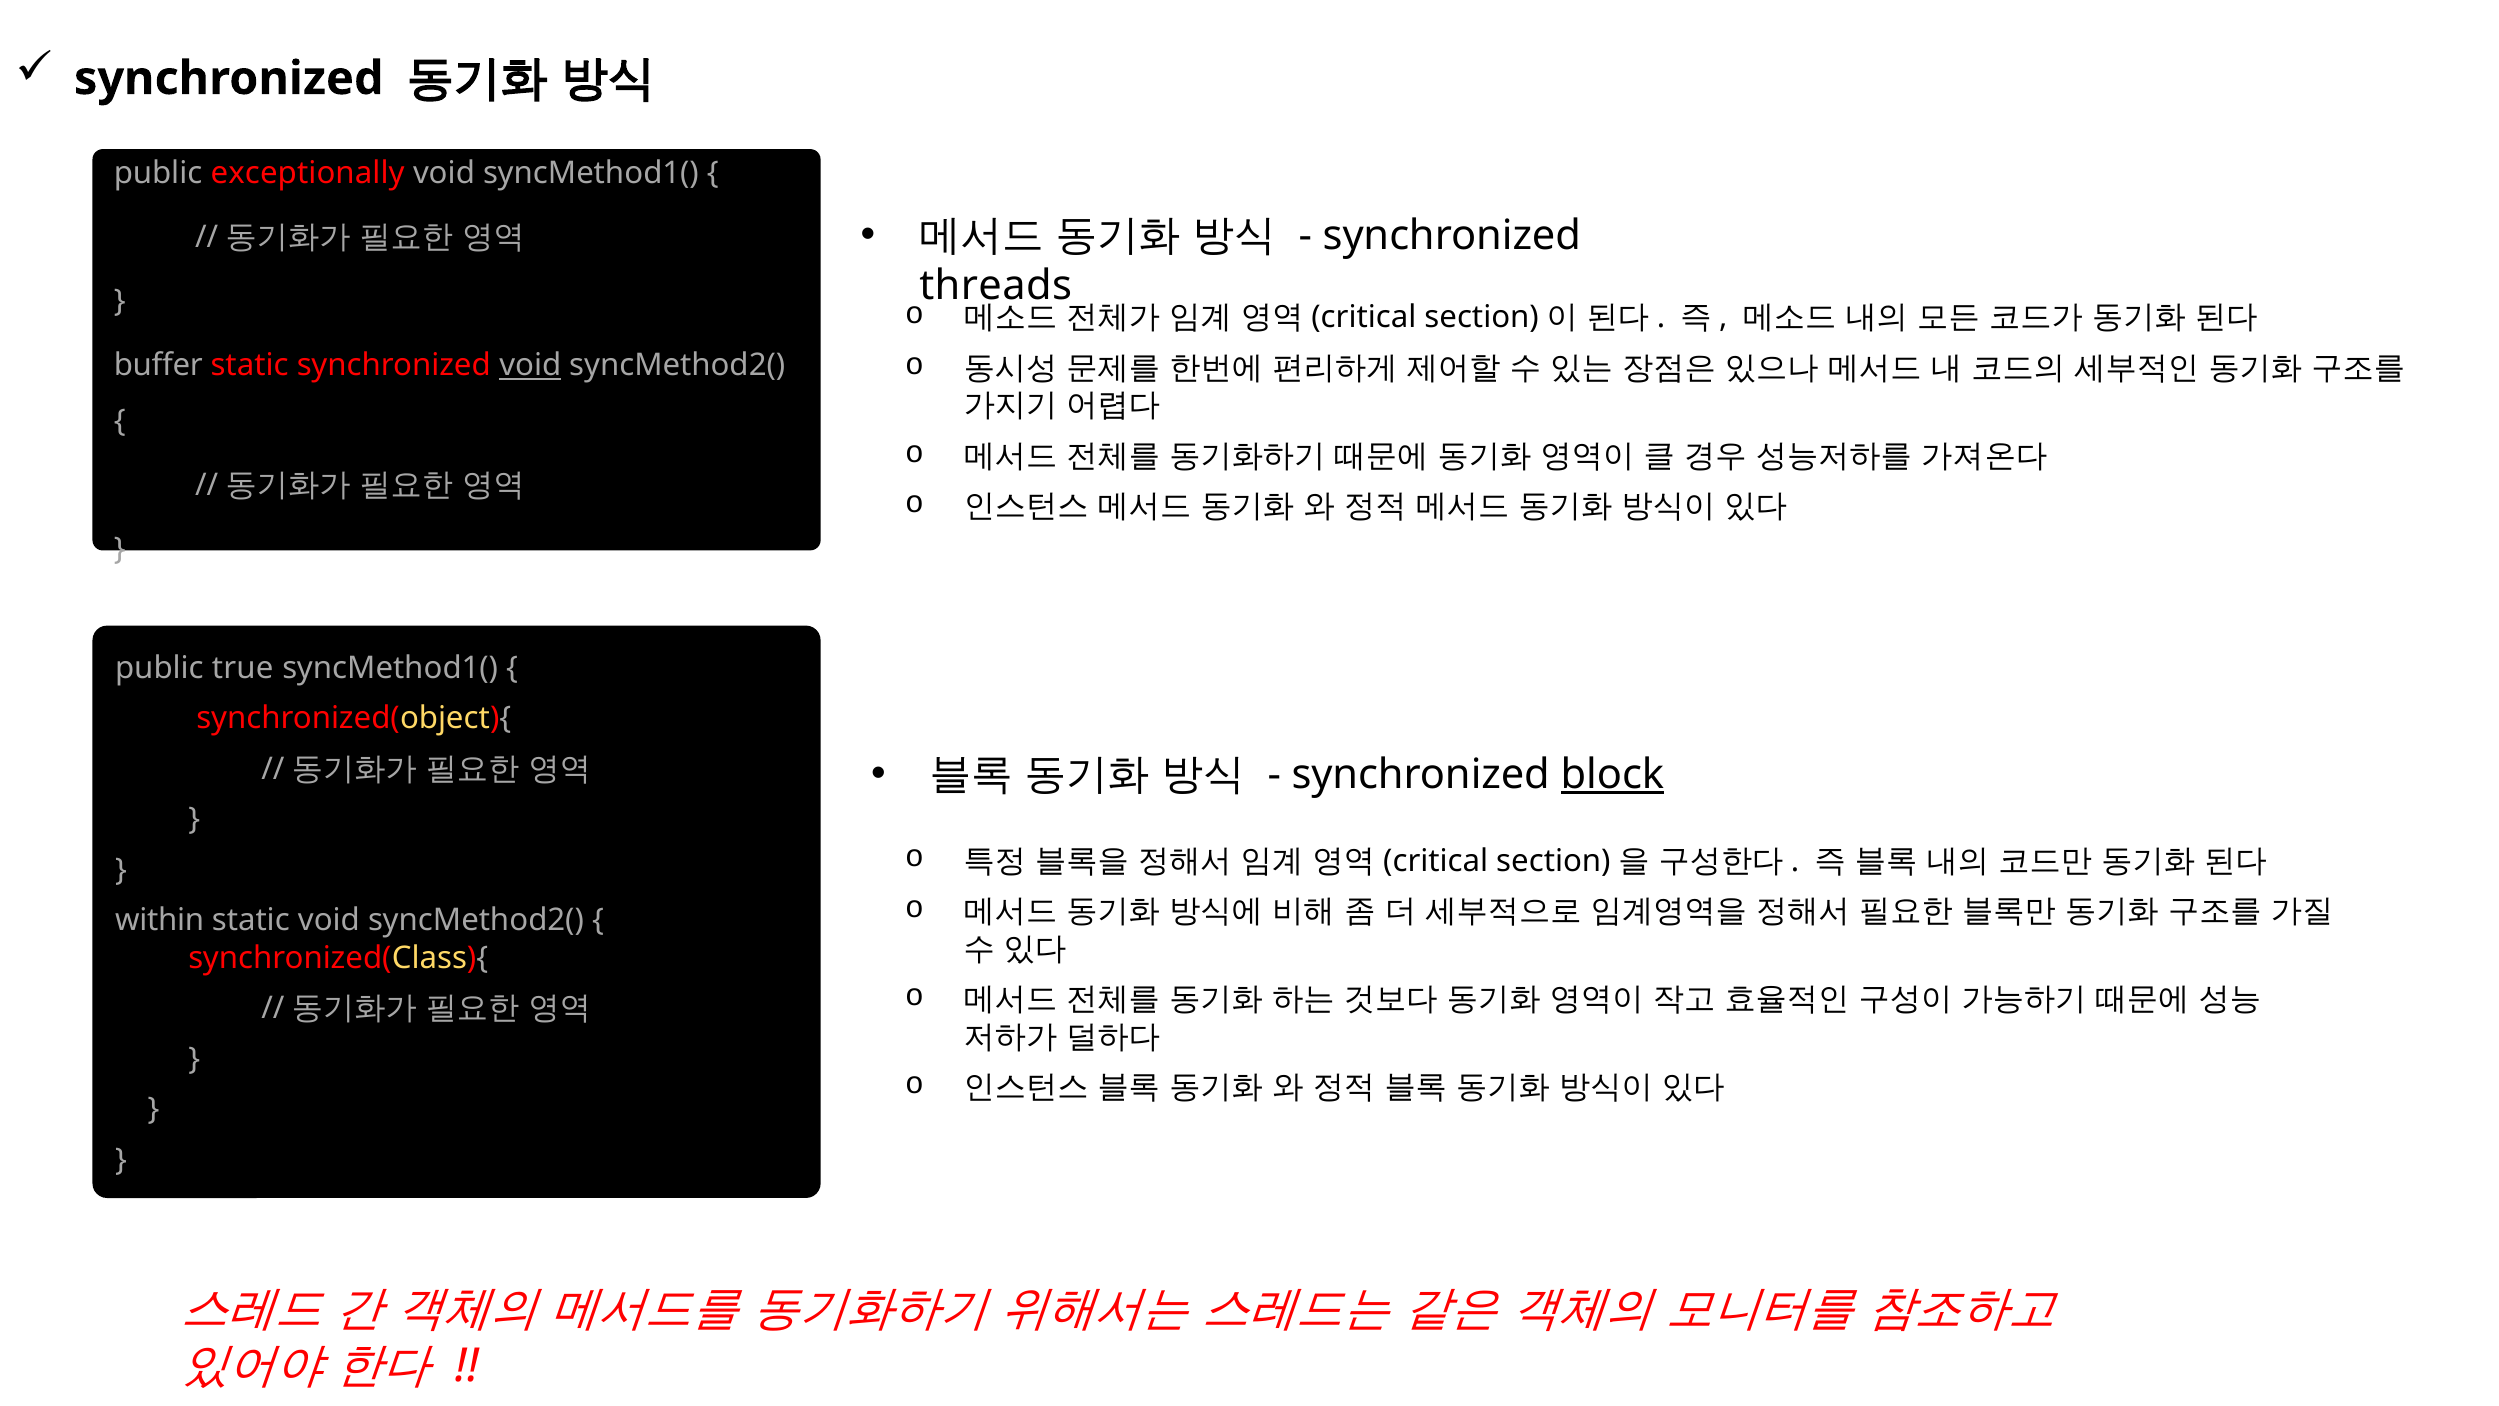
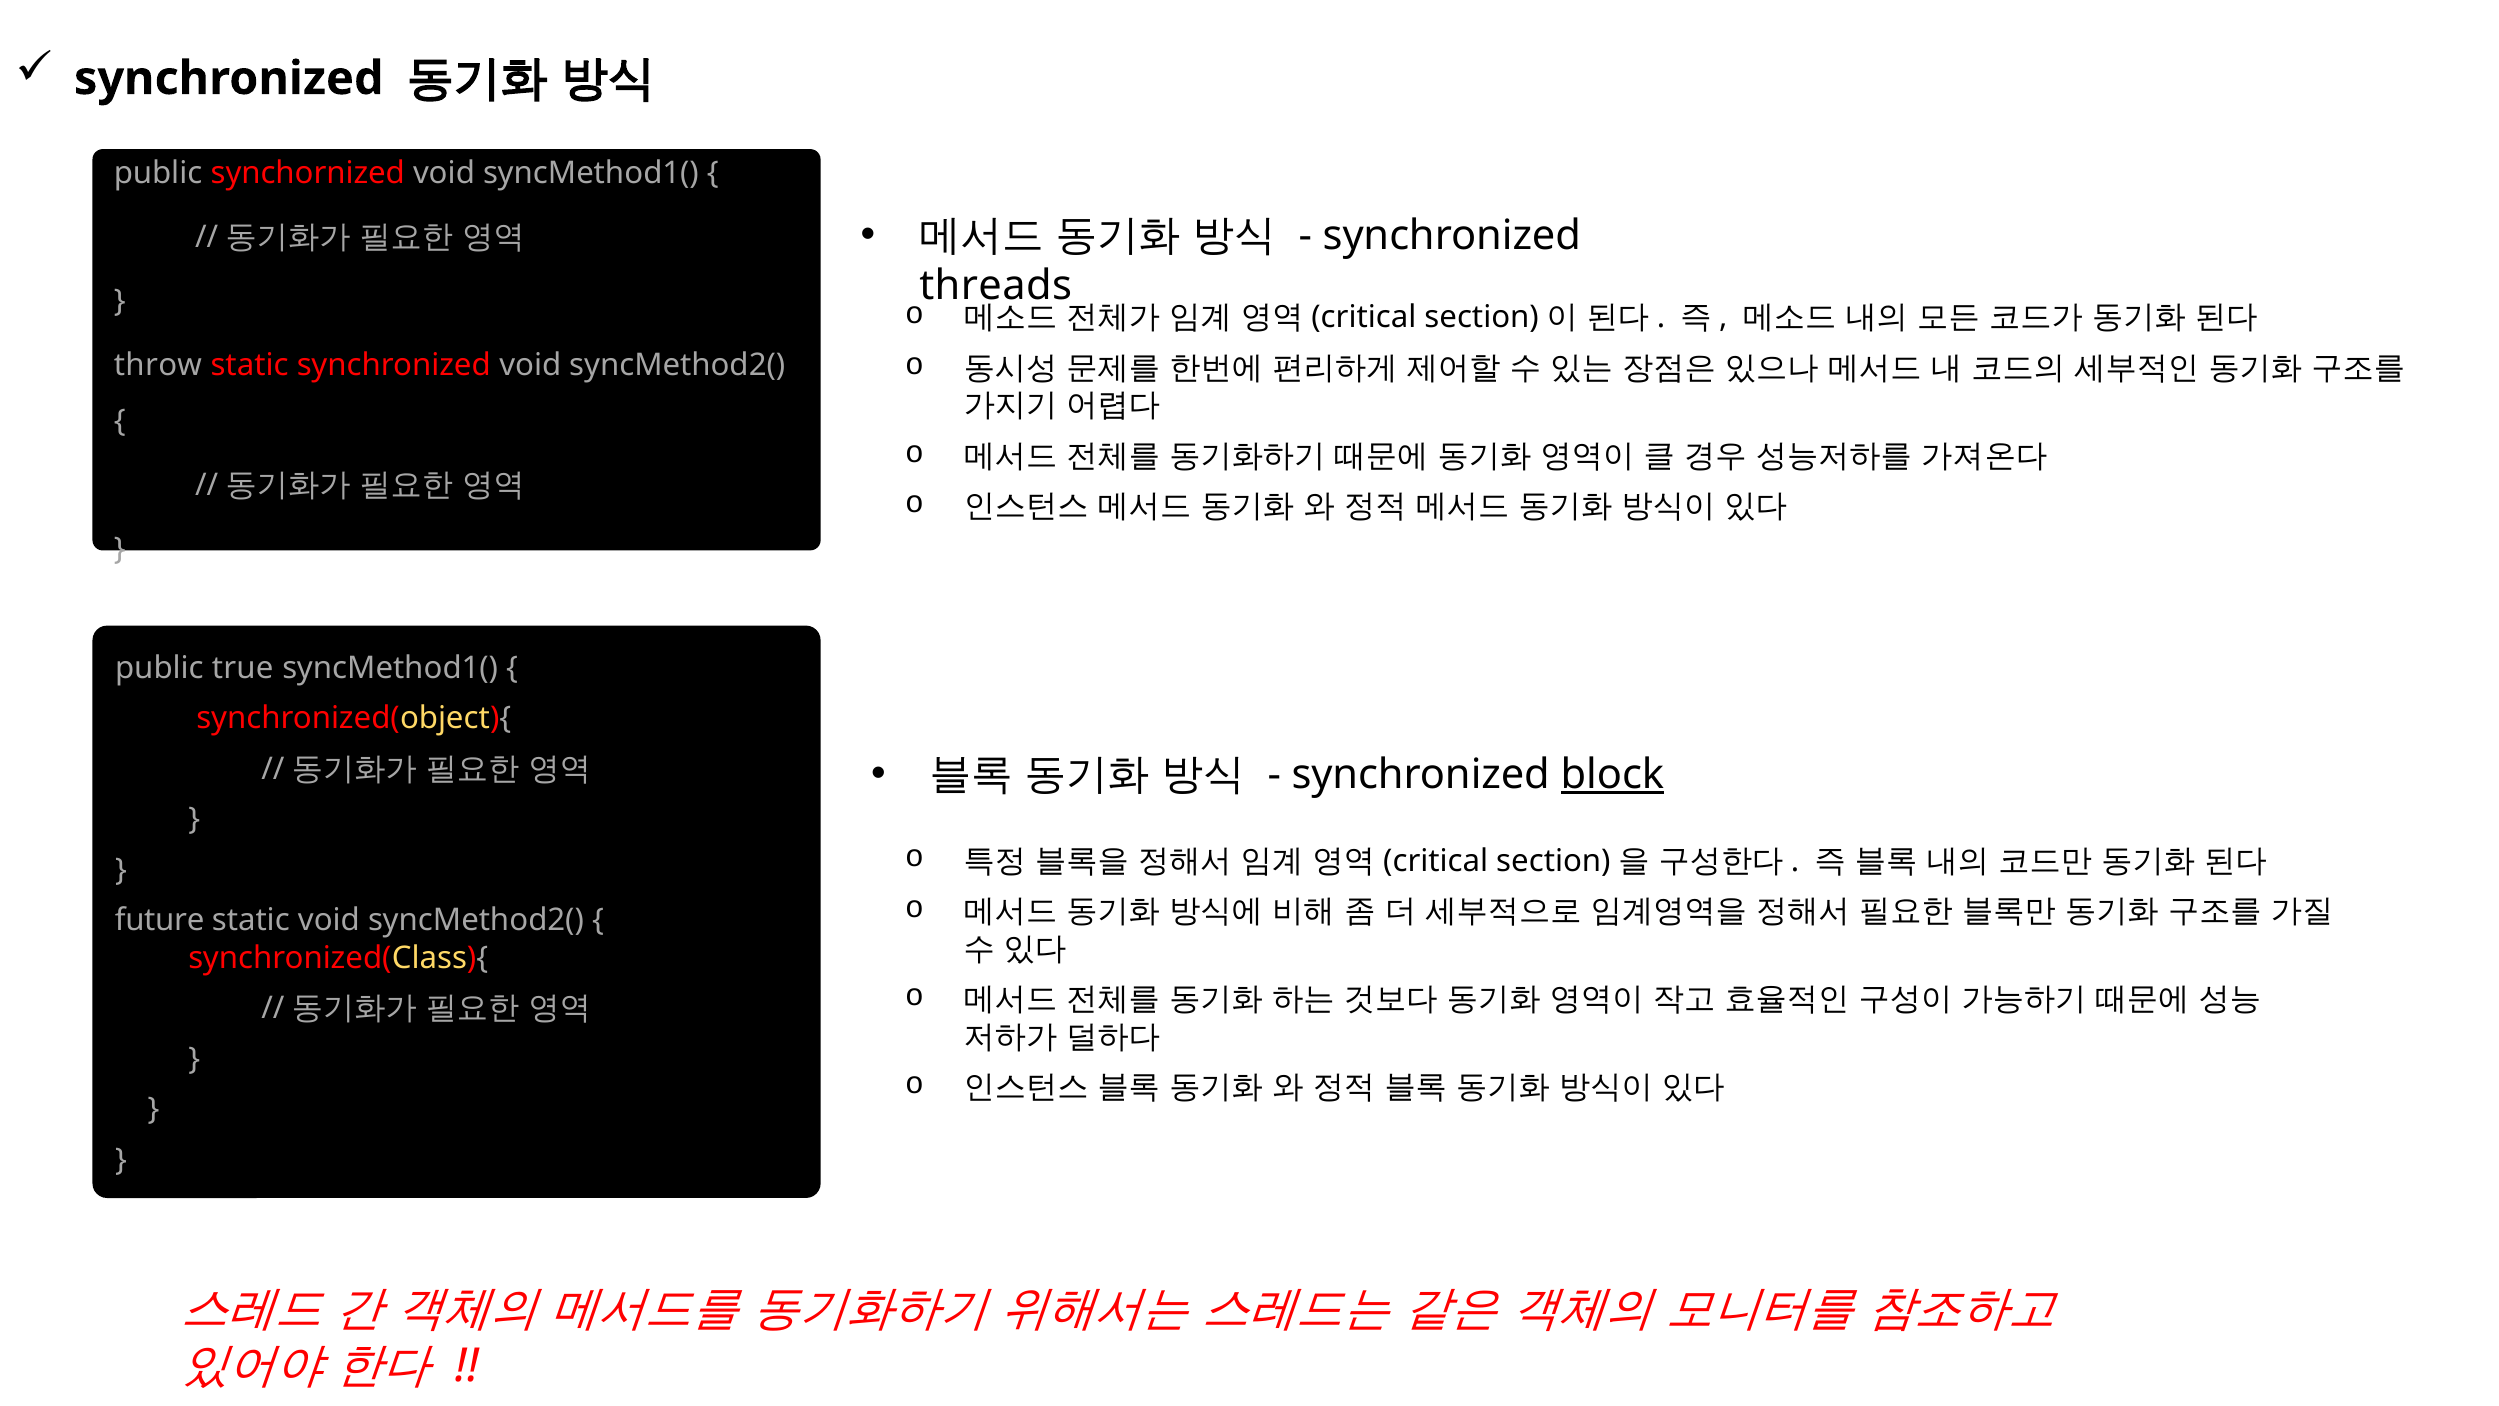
exceptionally: exceptionally -> synchornized (308, 173)
buffer: buffer -> throw (158, 365)
void underline: present -> none (530, 365)
within: within -> future (160, 920)
